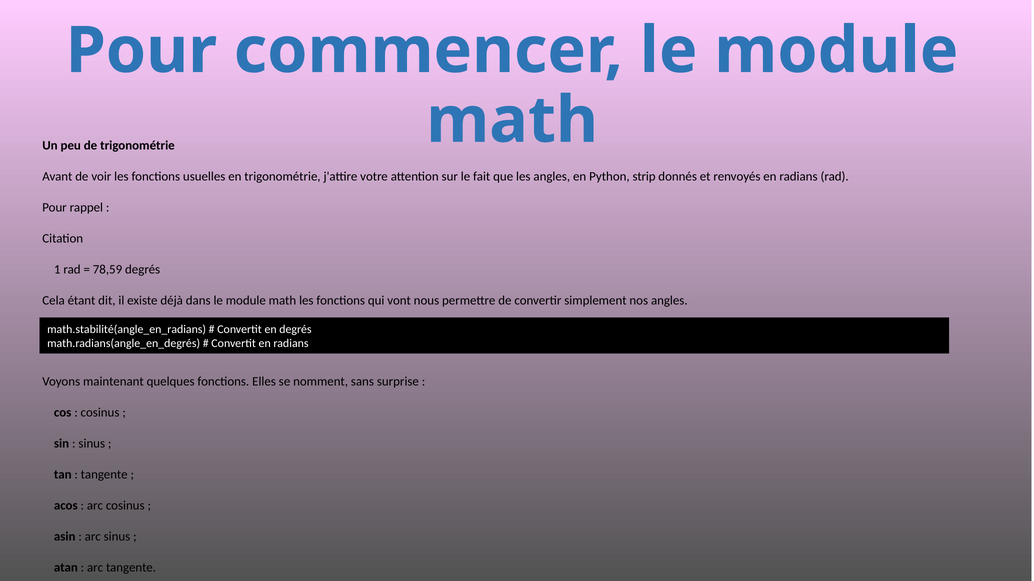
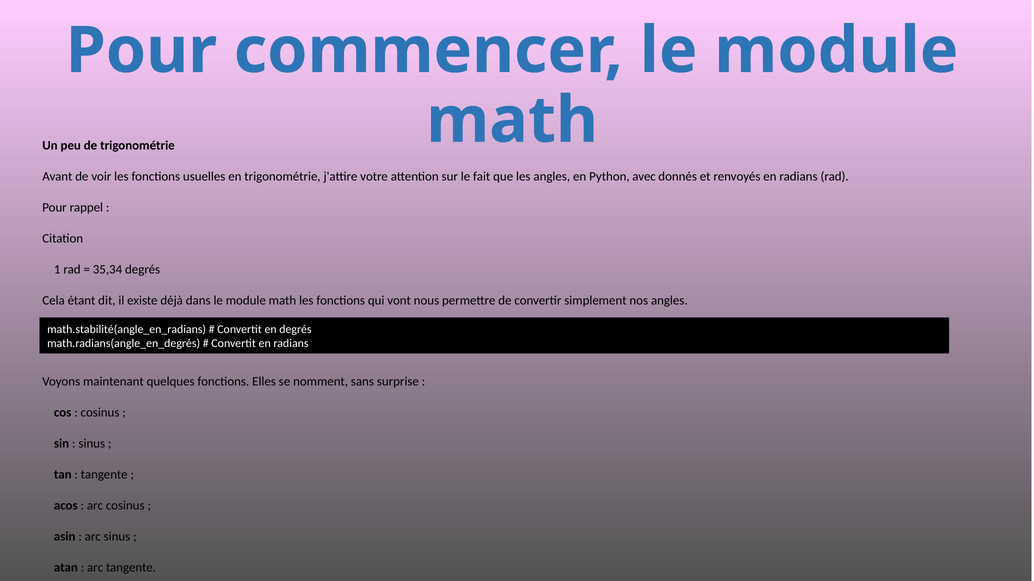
strip: strip -> avec (644, 177)
78,59: 78,59 -> 35,34 (107, 270)
